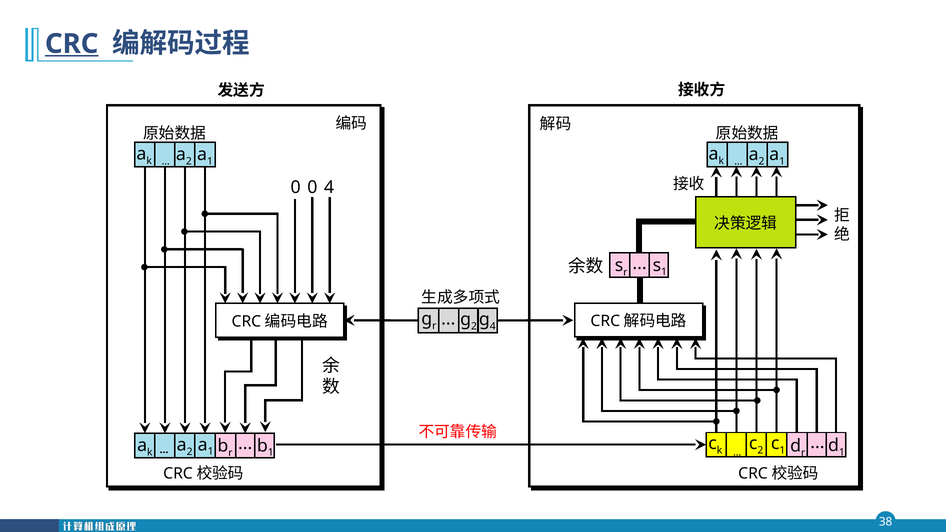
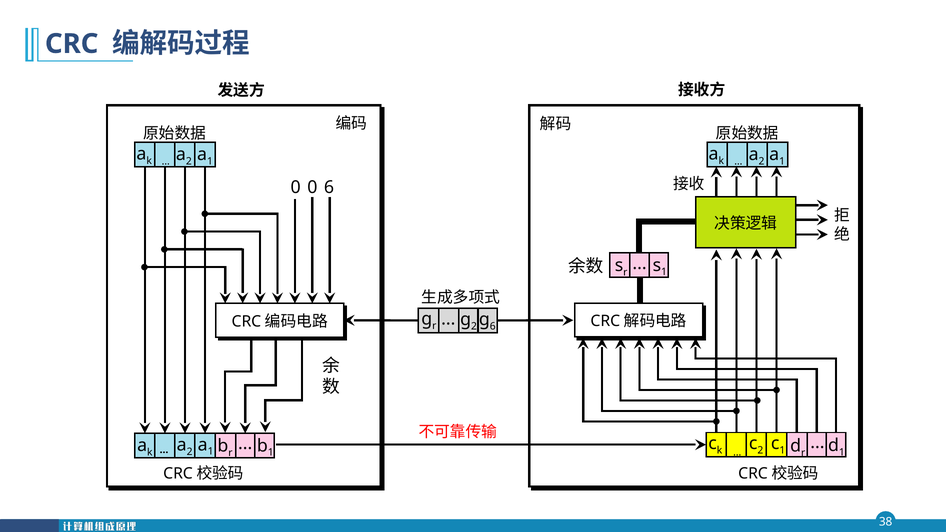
CRC underline: present -> none (72, 44)
0 4: 4 -> 6 (329, 188)
4: 4 -> 6 (493, 326)
